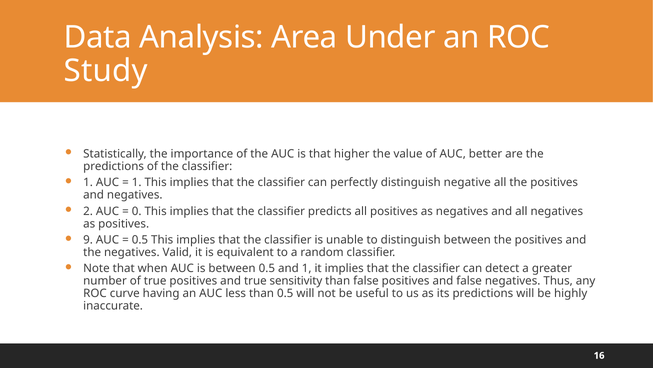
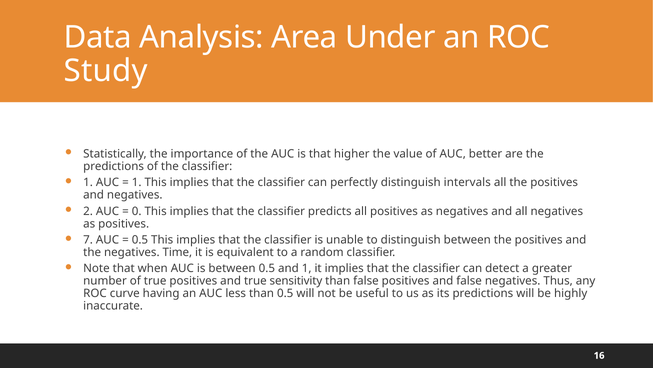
negative: negative -> intervals (467, 182)
9: 9 -> 7 (88, 239)
Valid: Valid -> Time (177, 252)
